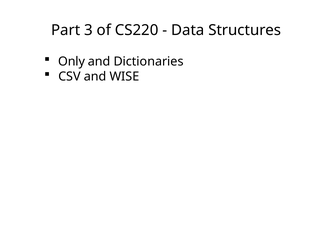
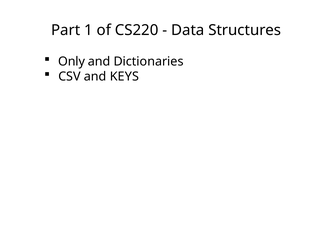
3: 3 -> 1 (89, 30)
WISE: WISE -> KEYS (124, 76)
